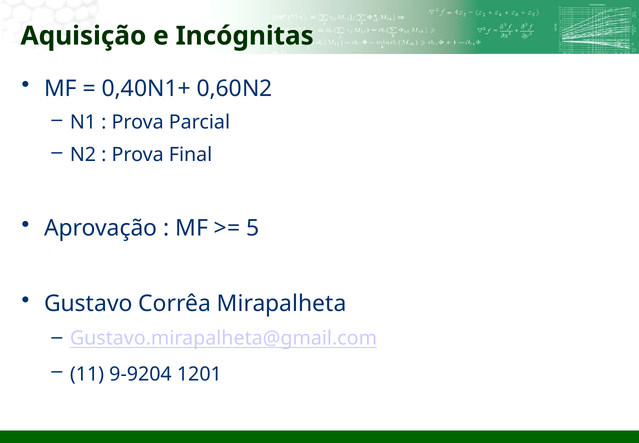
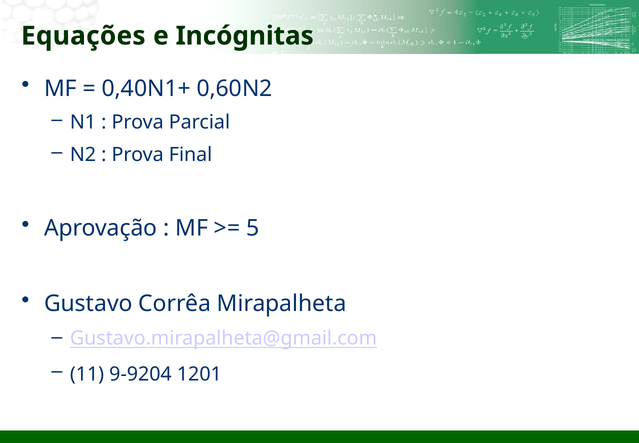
Aquisição: Aquisição -> Equações (83, 36)
